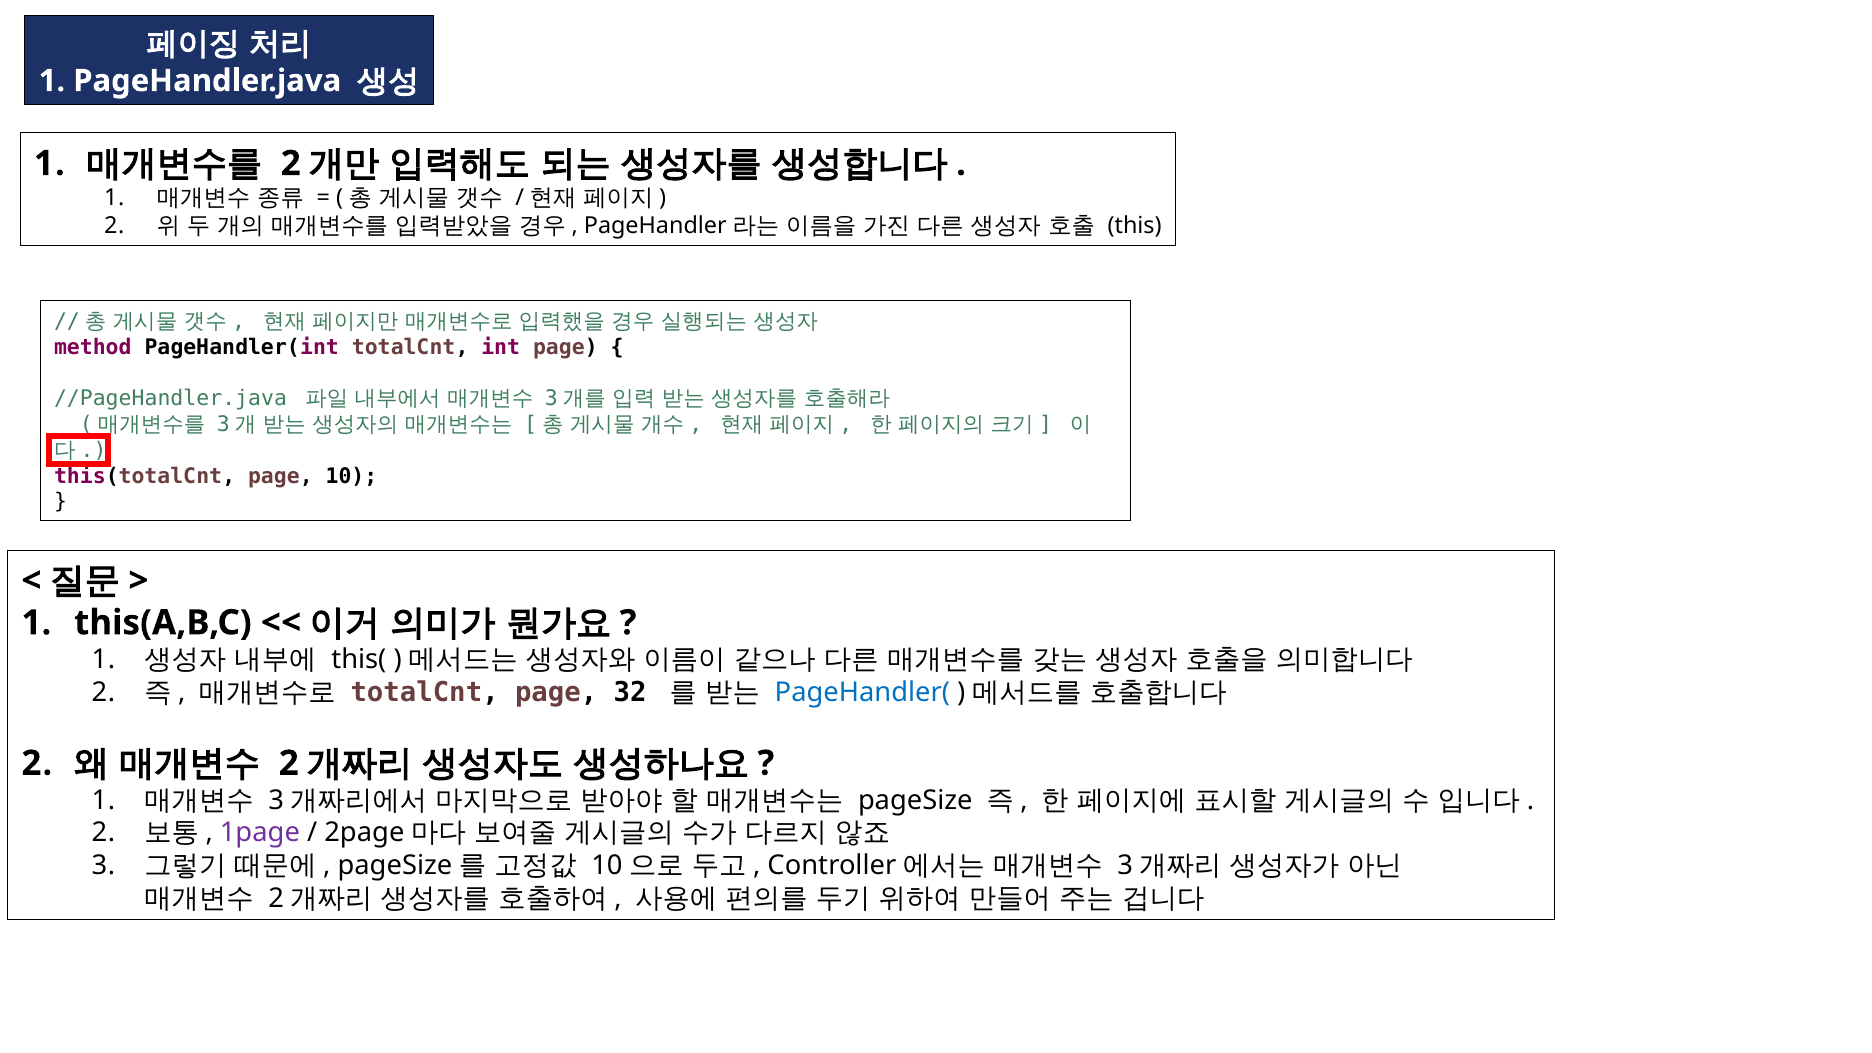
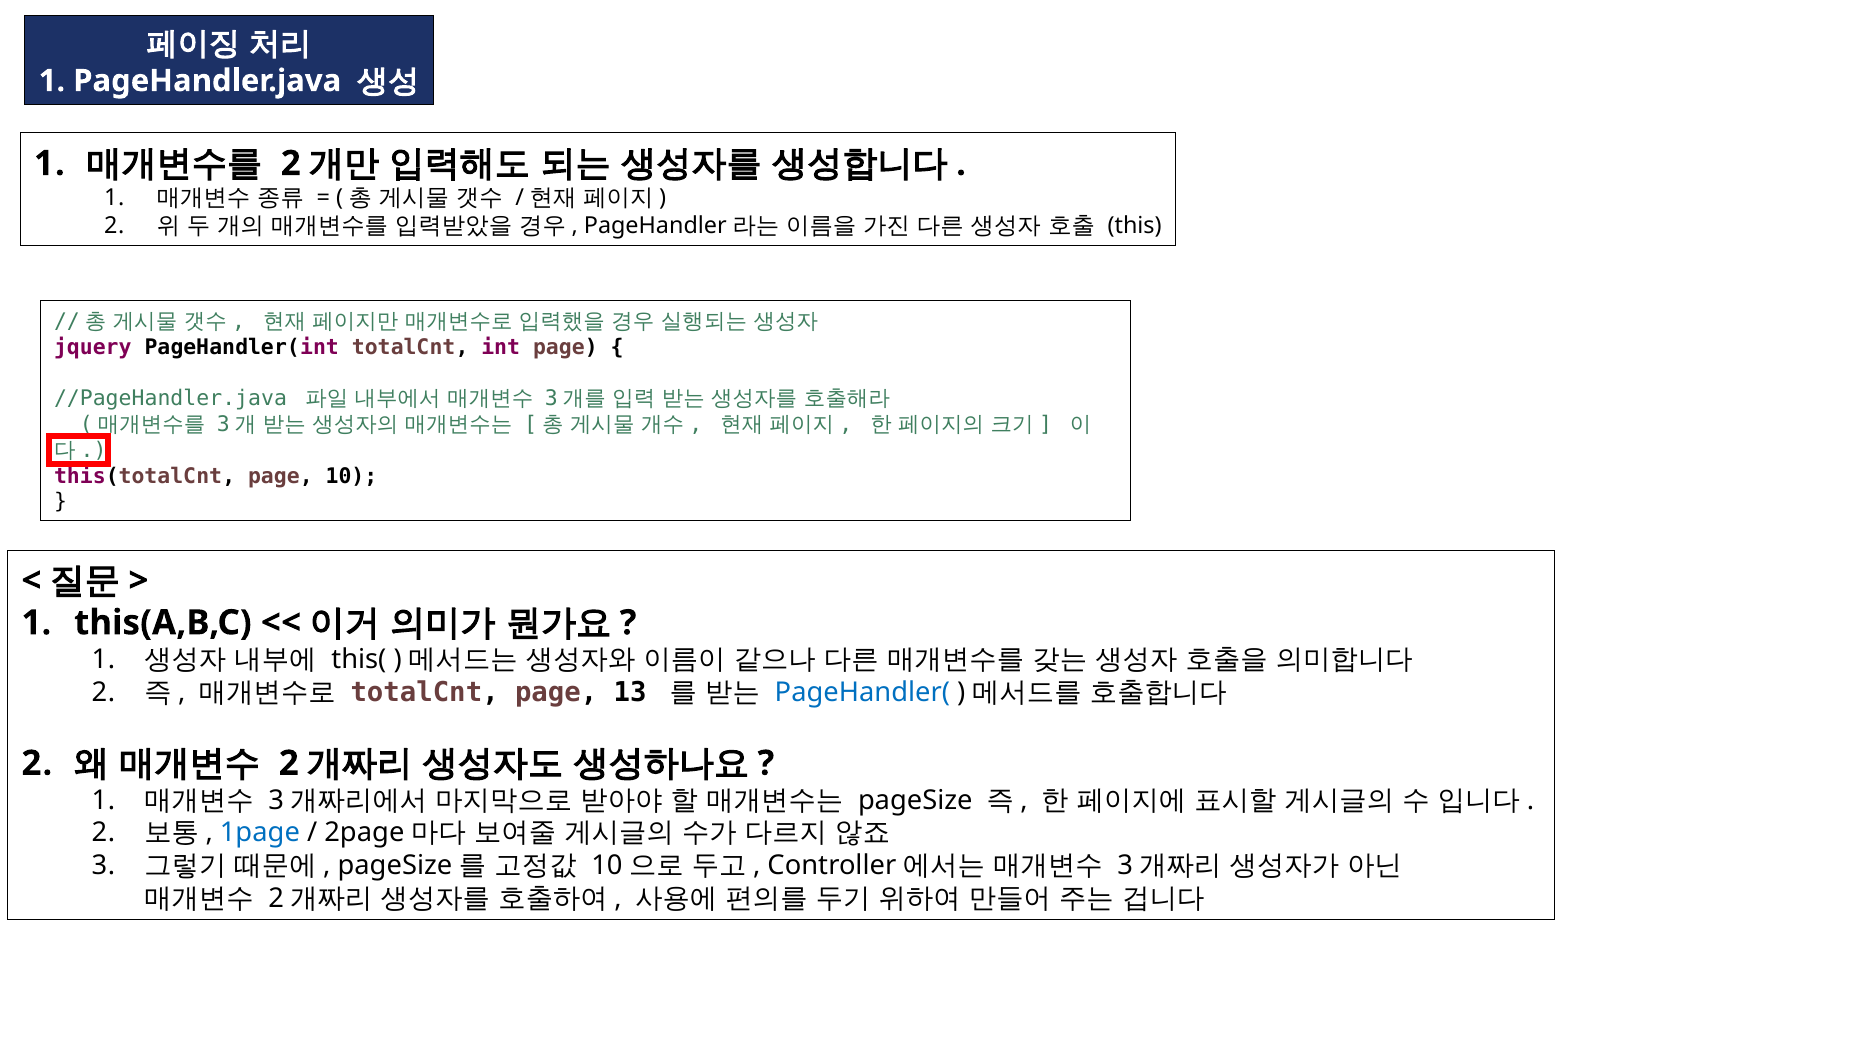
method: method -> jquery (93, 347)
32: 32 -> 13 (630, 692)
1page colour: purple -> blue (260, 833)
